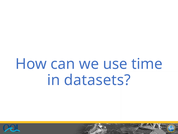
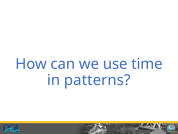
datasets: datasets -> patterns (97, 80)
